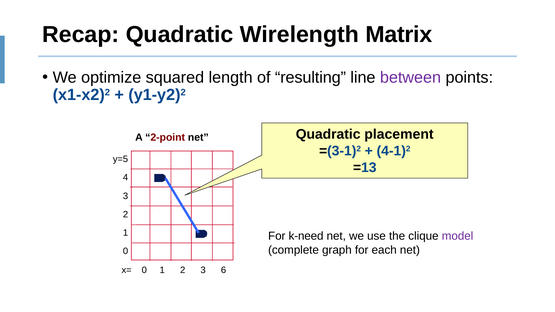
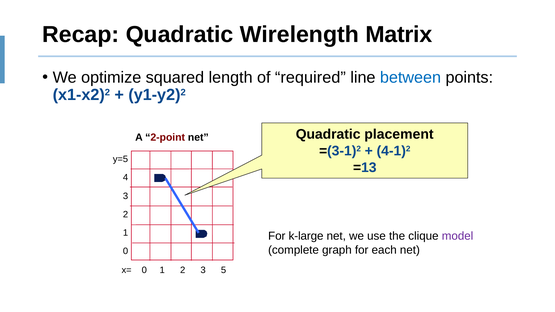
resulting: resulting -> required (310, 78)
between colour: purple -> blue (411, 78)
k-need: k-need -> k-large (306, 236)
6: 6 -> 5 (224, 270)
